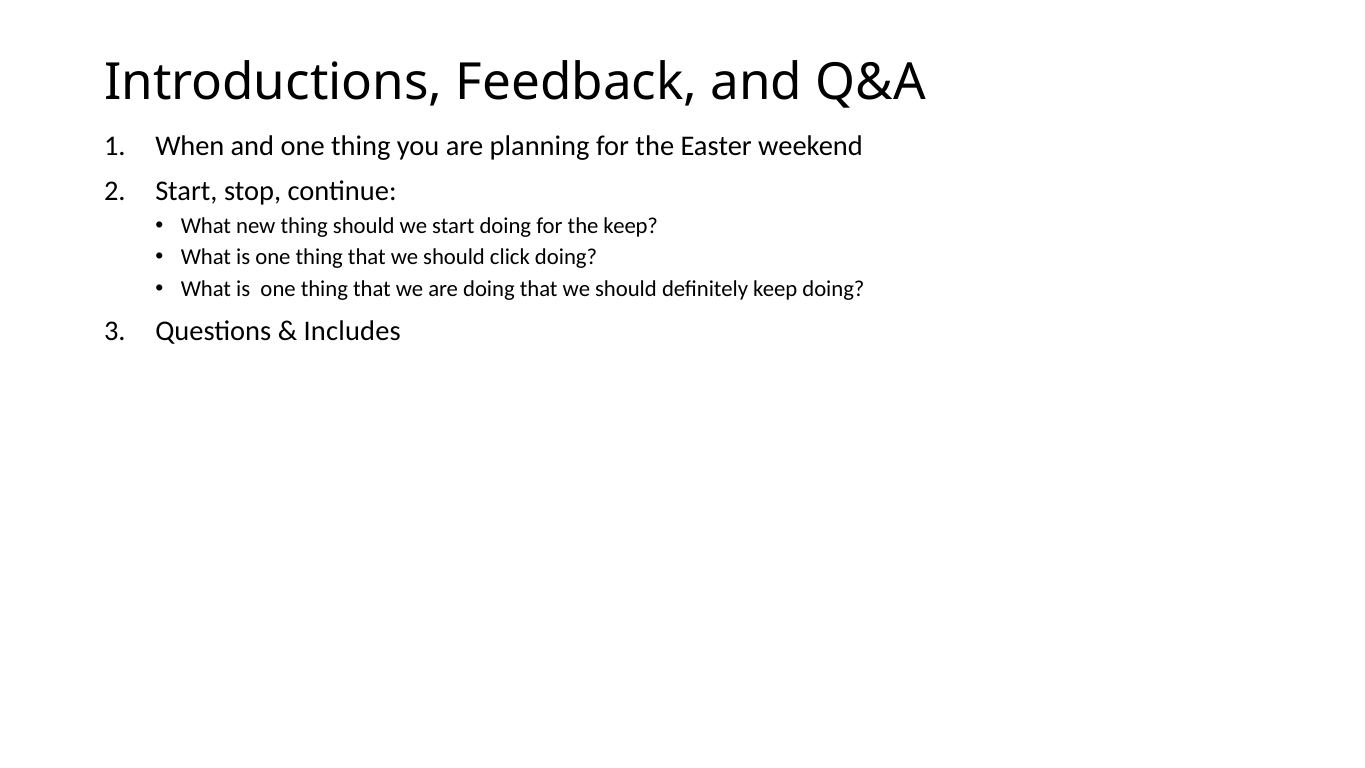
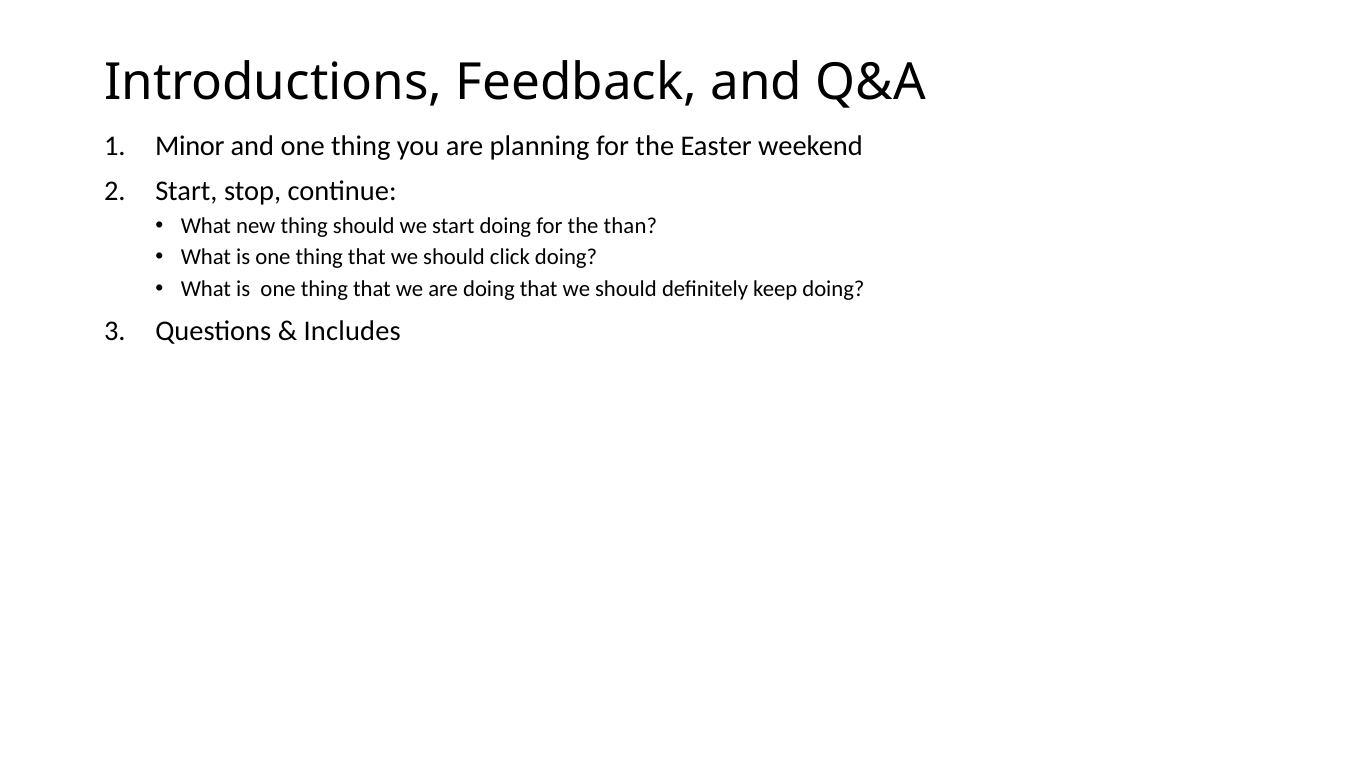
When: When -> Minor (190, 146)
the keep: keep -> than (630, 226)
